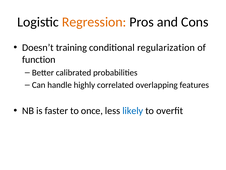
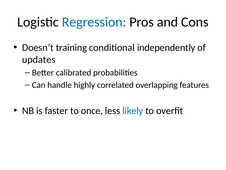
Regression colour: orange -> blue (94, 22)
regularization: regularization -> independently (166, 47)
function: function -> updates (39, 59)
